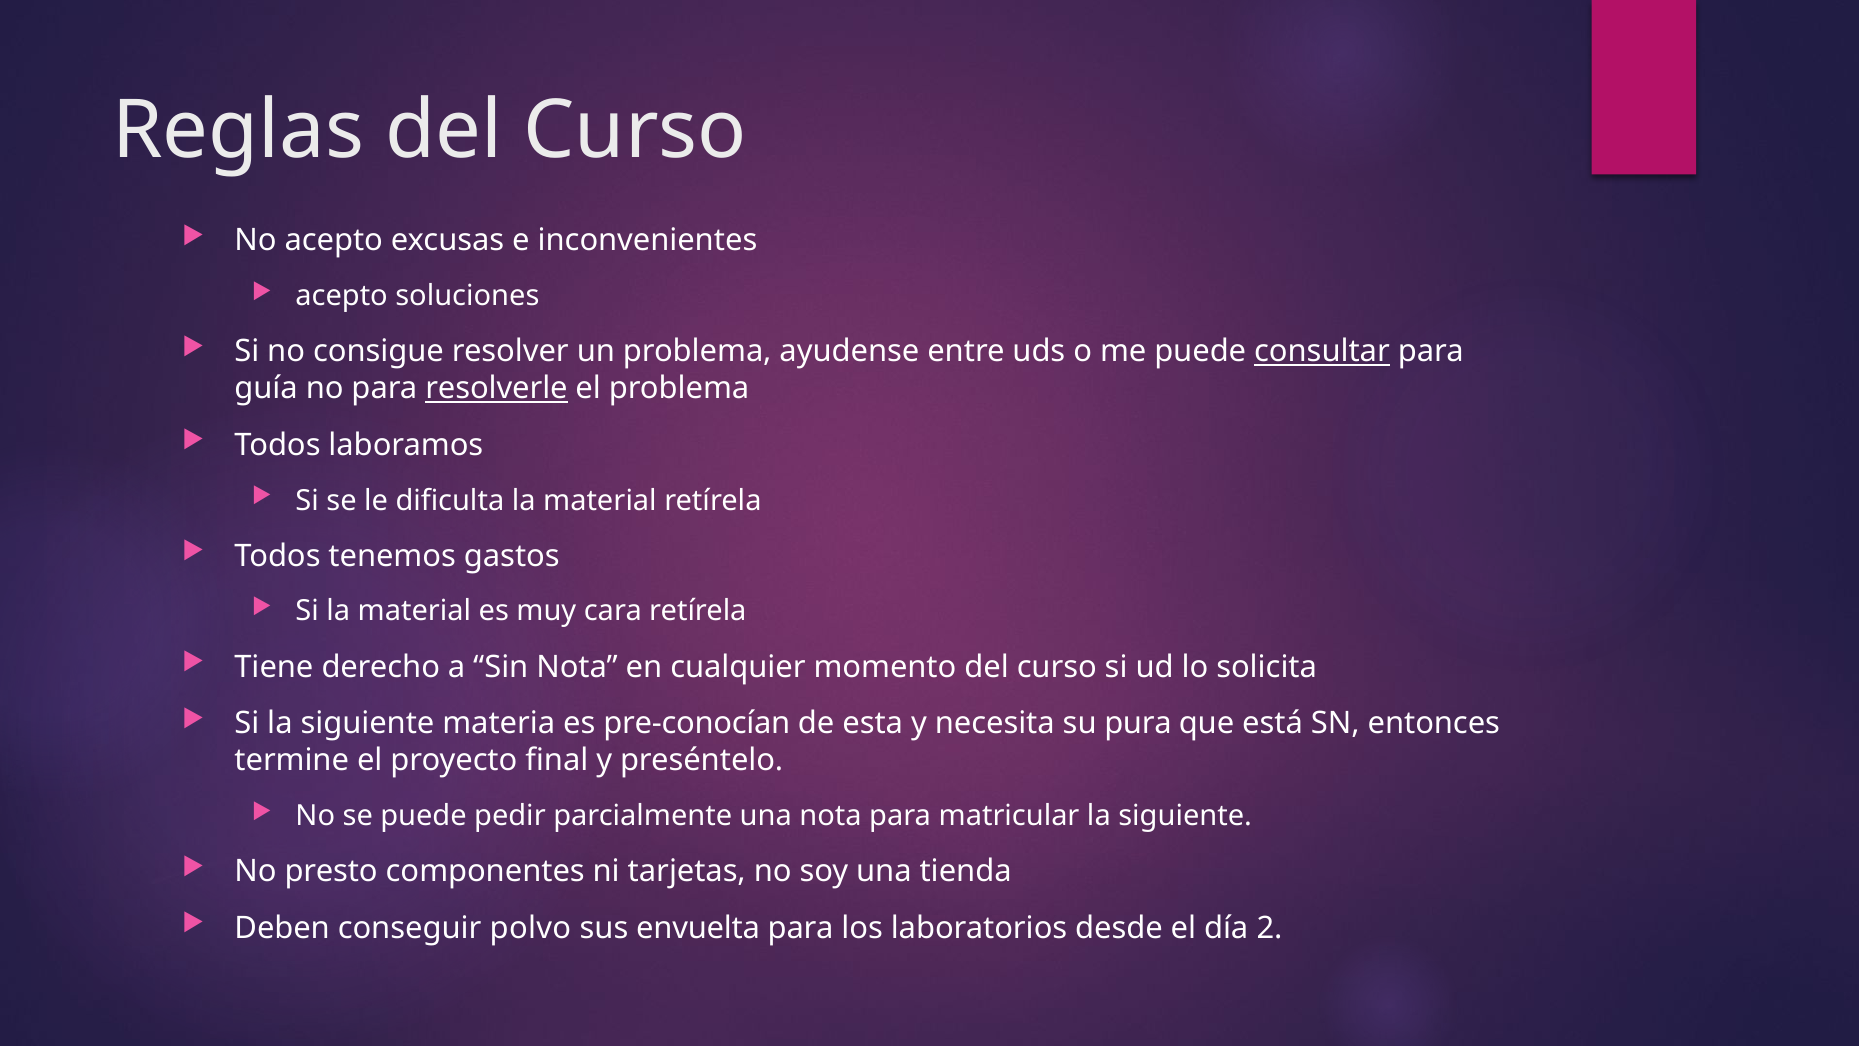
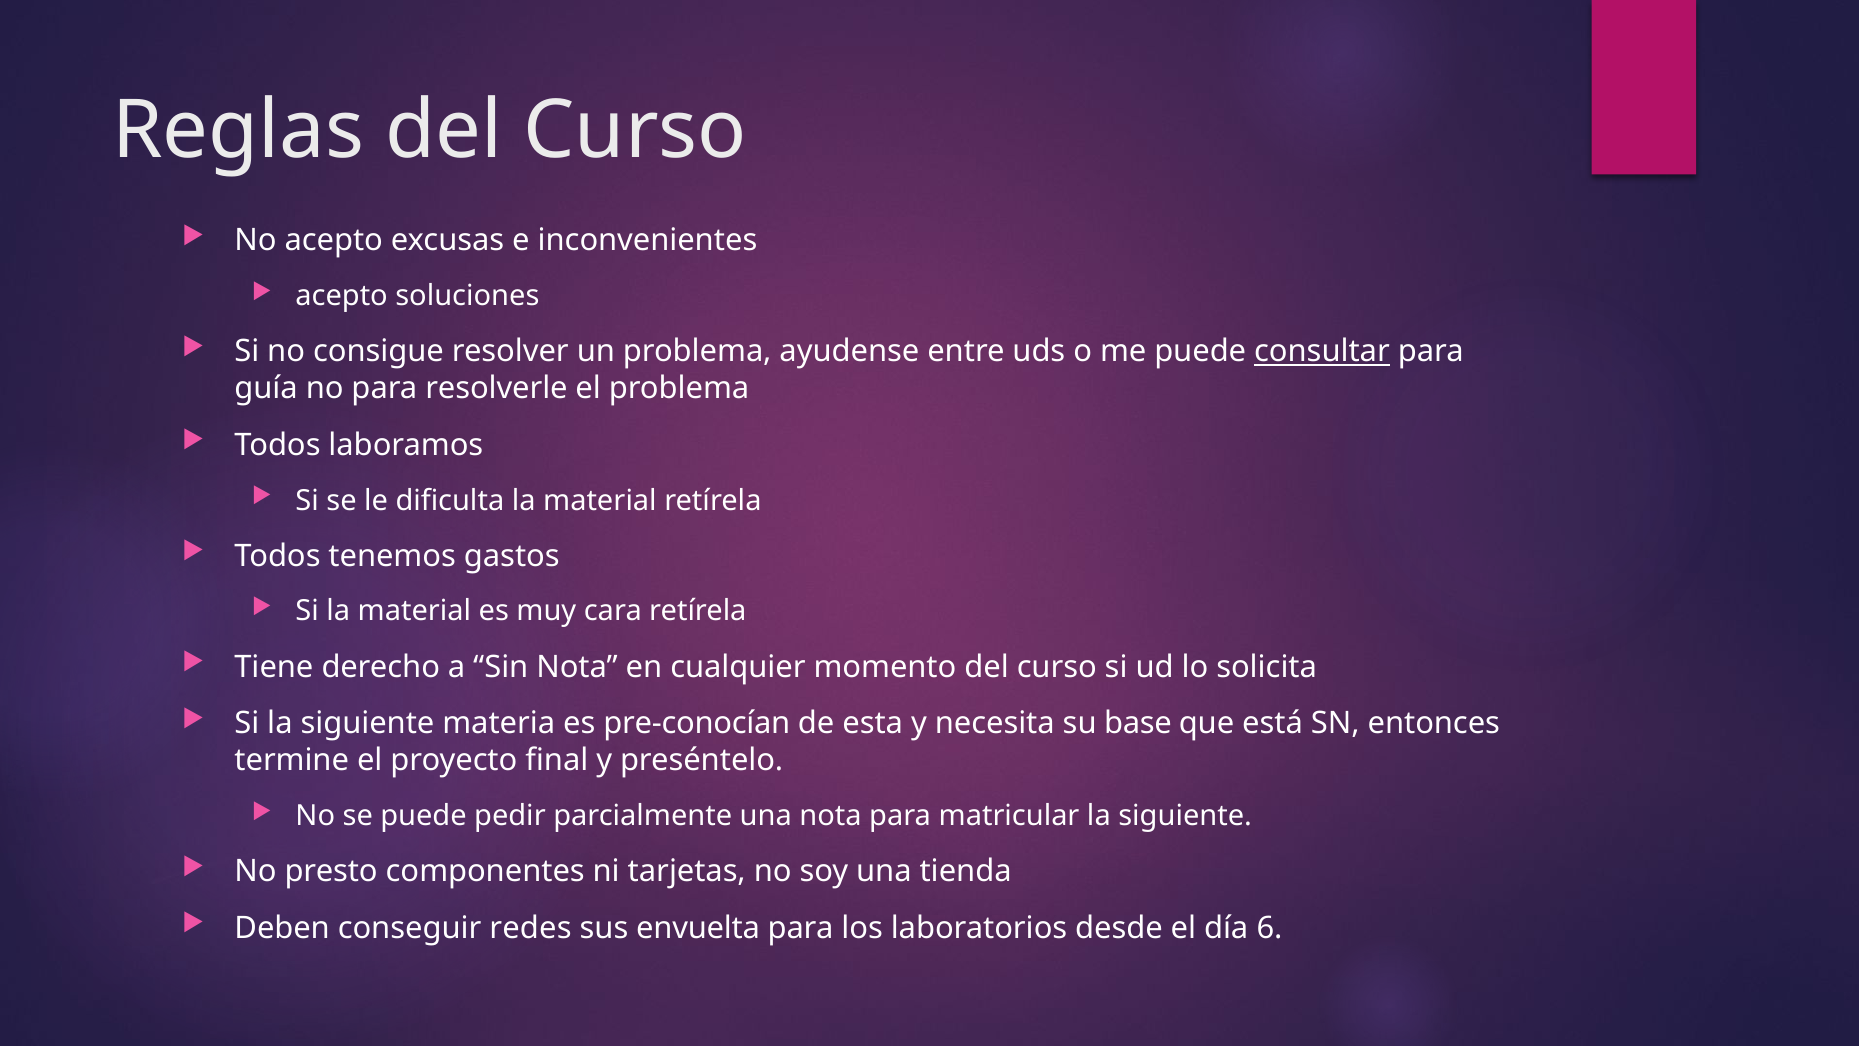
resolverle underline: present -> none (496, 389)
pura: pura -> base (1138, 723)
polvo: polvo -> redes (530, 928)
2: 2 -> 6 (1269, 928)
